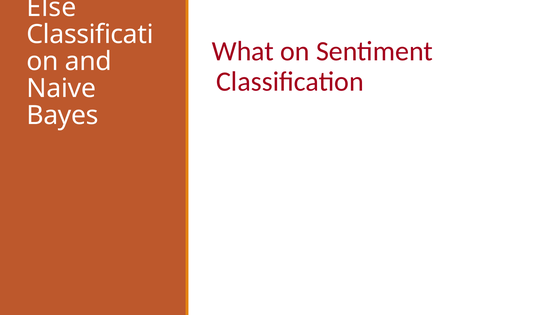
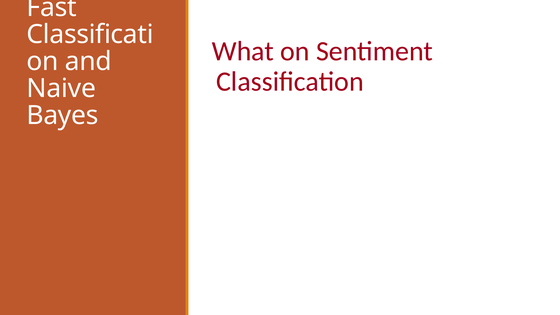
Else: Else -> Fast (52, 8)
